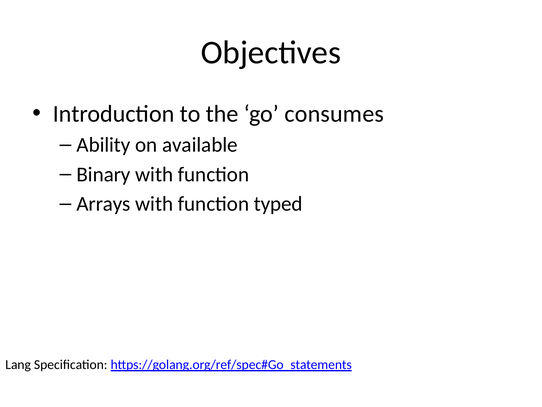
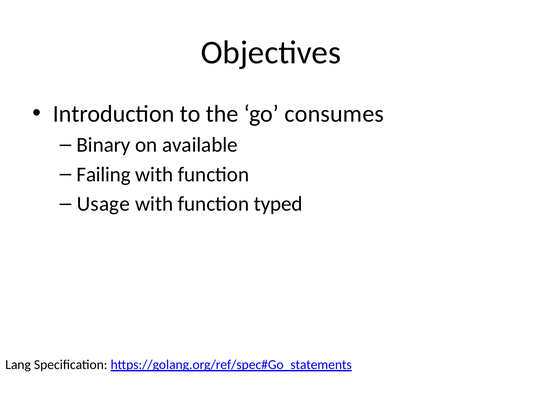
Ability: Ability -> Binary (104, 145)
Binary: Binary -> Failing (104, 174)
Arrays: Arrays -> Usage (103, 204)
